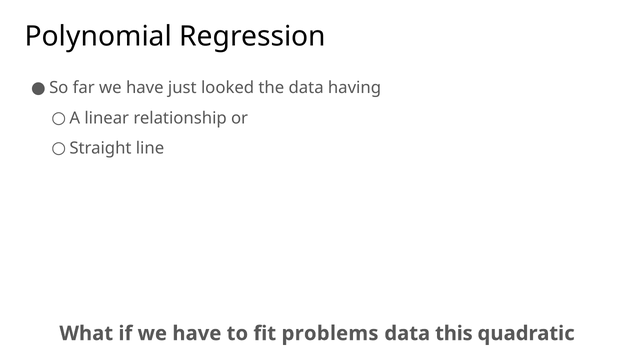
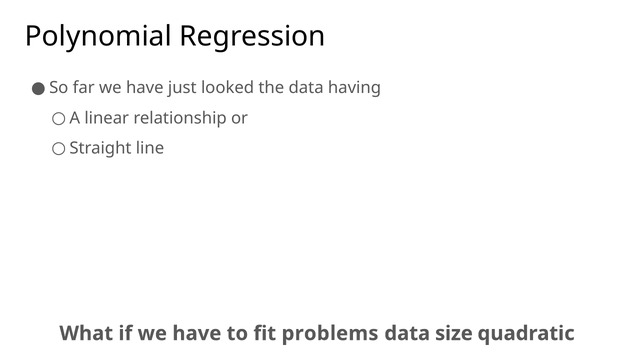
this: this -> size (454, 334)
